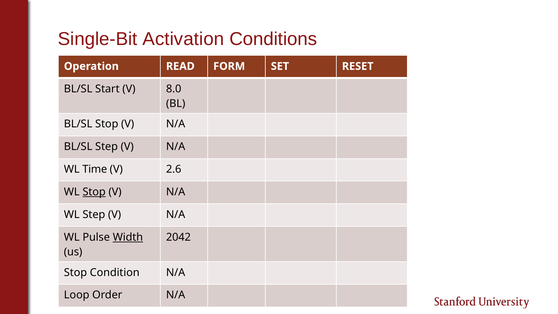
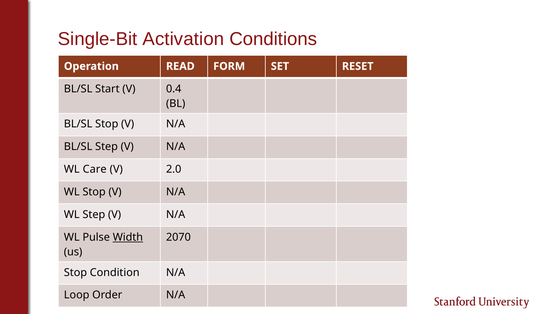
8.0: 8.0 -> 0.4 (174, 89)
Time: Time -> Care (95, 169)
2.6: 2.6 -> 2.0 (174, 169)
Stop underline: present -> none (94, 192)
2042: 2042 -> 2070 (178, 237)
